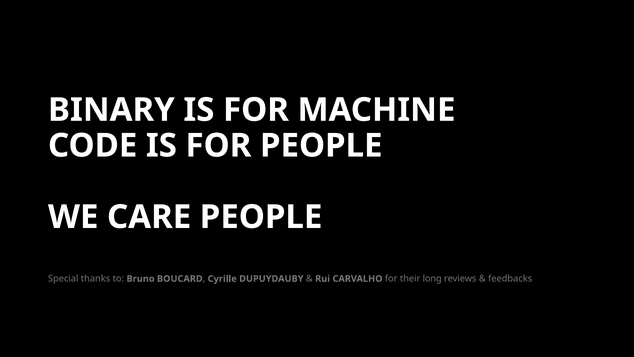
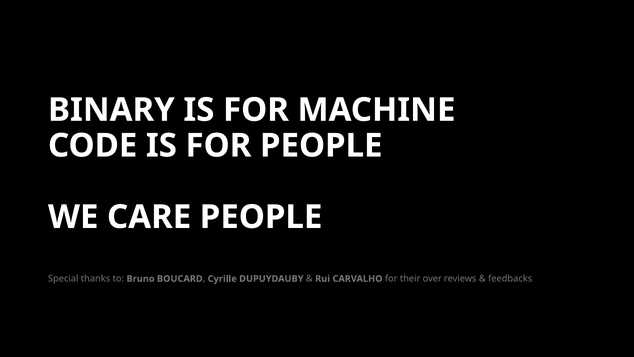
long: long -> over (432, 278)
